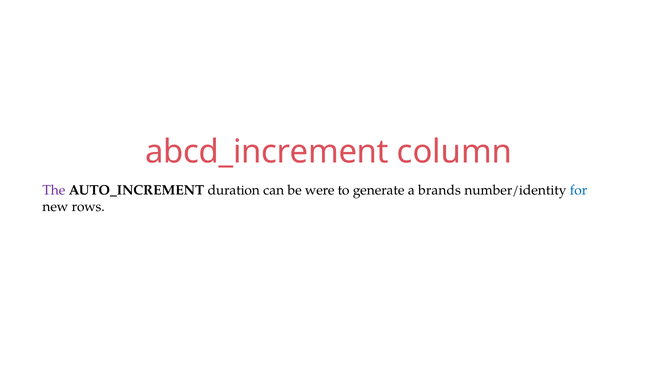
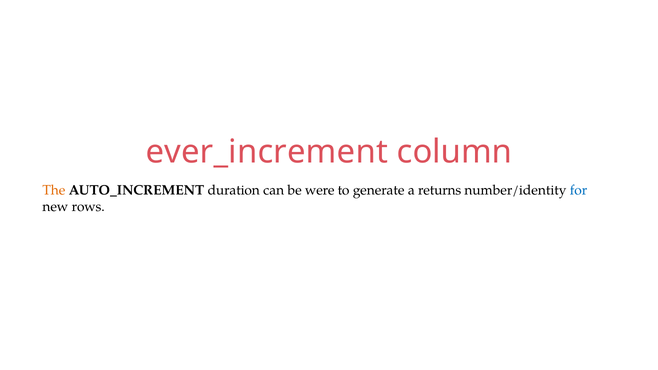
abcd_increment: abcd_increment -> ever_increment (267, 152)
The colour: purple -> orange (54, 190)
brands: brands -> returns (440, 190)
